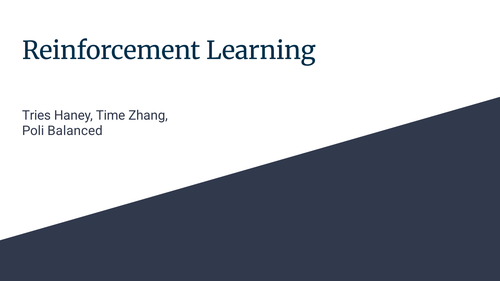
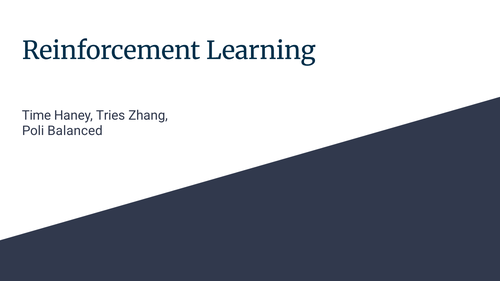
Tries: Tries -> Time (36, 116)
Time: Time -> Tries (111, 116)
